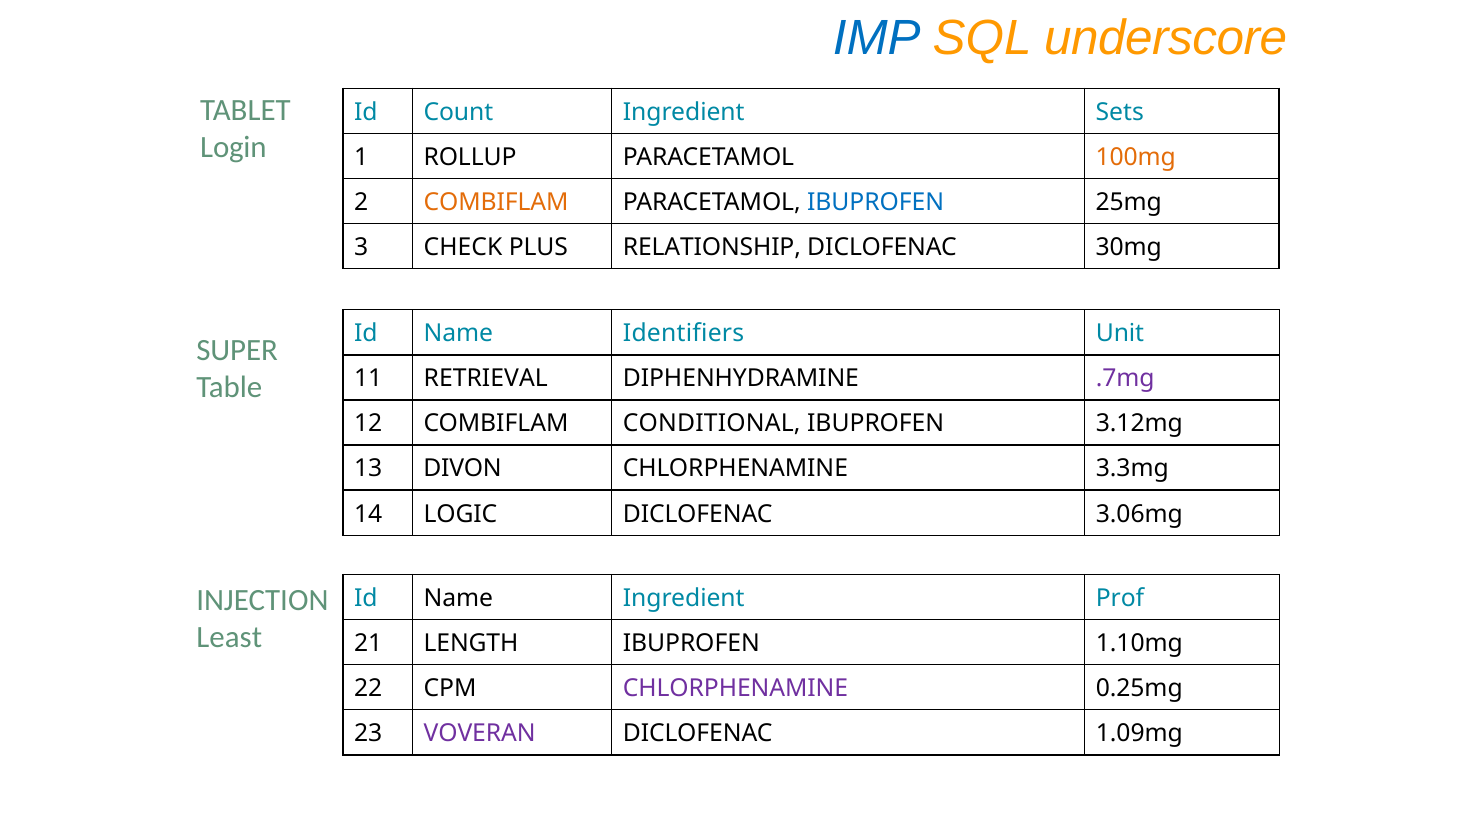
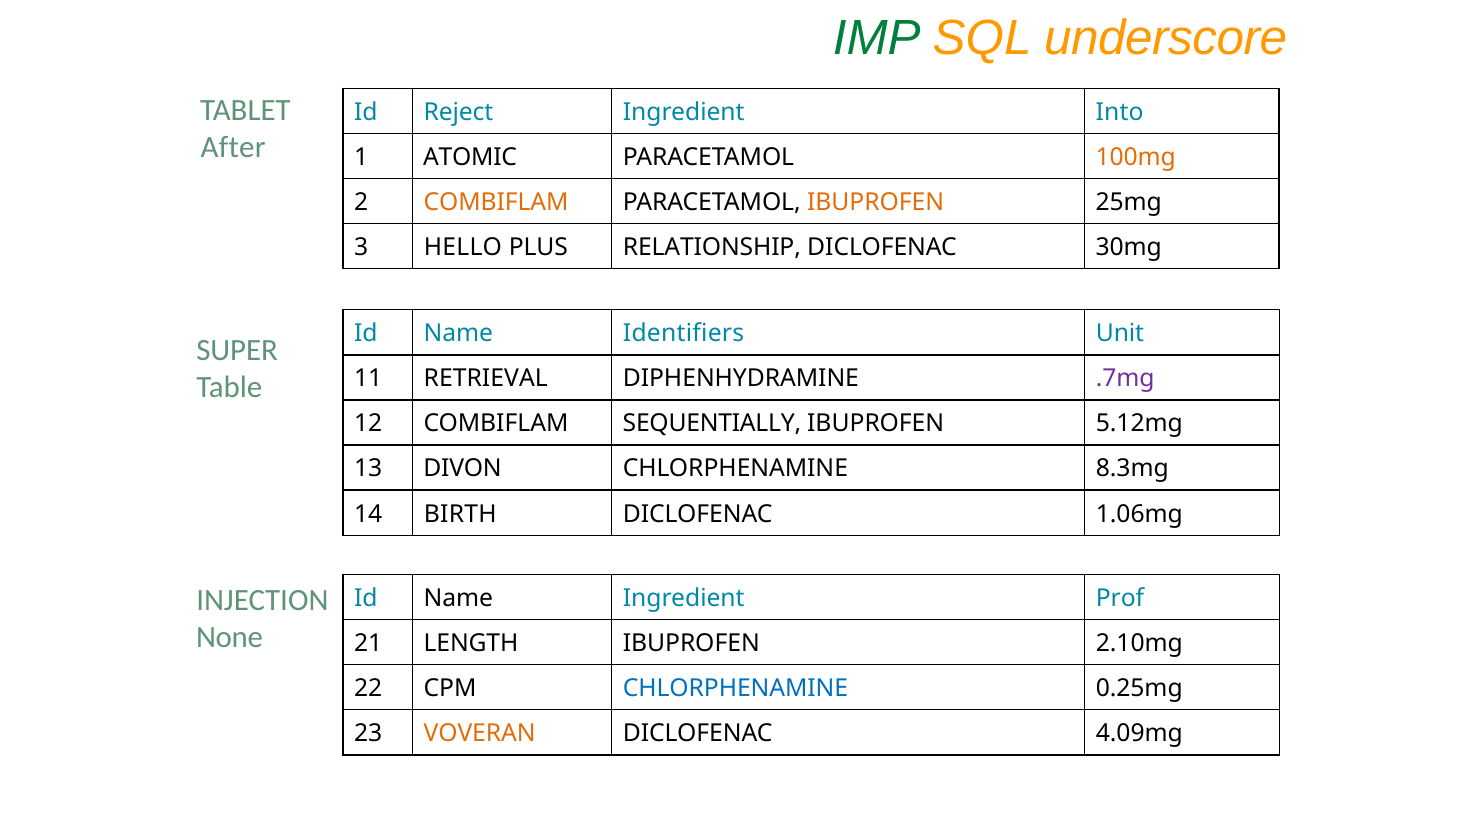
IMP colour: blue -> green (877, 39)
Count: Count -> Reject (458, 112)
Sets: Sets -> Into (1120, 112)
Login: Login -> After (233, 147)
ROLLUP: ROLLUP -> ATOMIC (470, 157)
IBUPROFEN colour: blue -> orange (876, 202)
CHECK: CHECK -> HELLO (463, 247)
CONDITIONAL: CONDITIONAL -> SEQUENTIALLY (712, 424)
3.12mg: 3.12mg -> 5.12mg (1139, 424)
3.3mg: 3.3mg -> 8.3mg (1132, 469)
LOGIC: LOGIC -> BIRTH (460, 514)
3.06mg: 3.06mg -> 1.06mg (1139, 514)
Least: Least -> None (229, 638)
1.10mg: 1.10mg -> 2.10mg (1139, 643)
CHLORPHENAMINE colour: purple -> blue (735, 689)
VOVERAN colour: purple -> orange (480, 734)
1.09mg: 1.09mg -> 4.09mg (1139, 734)
